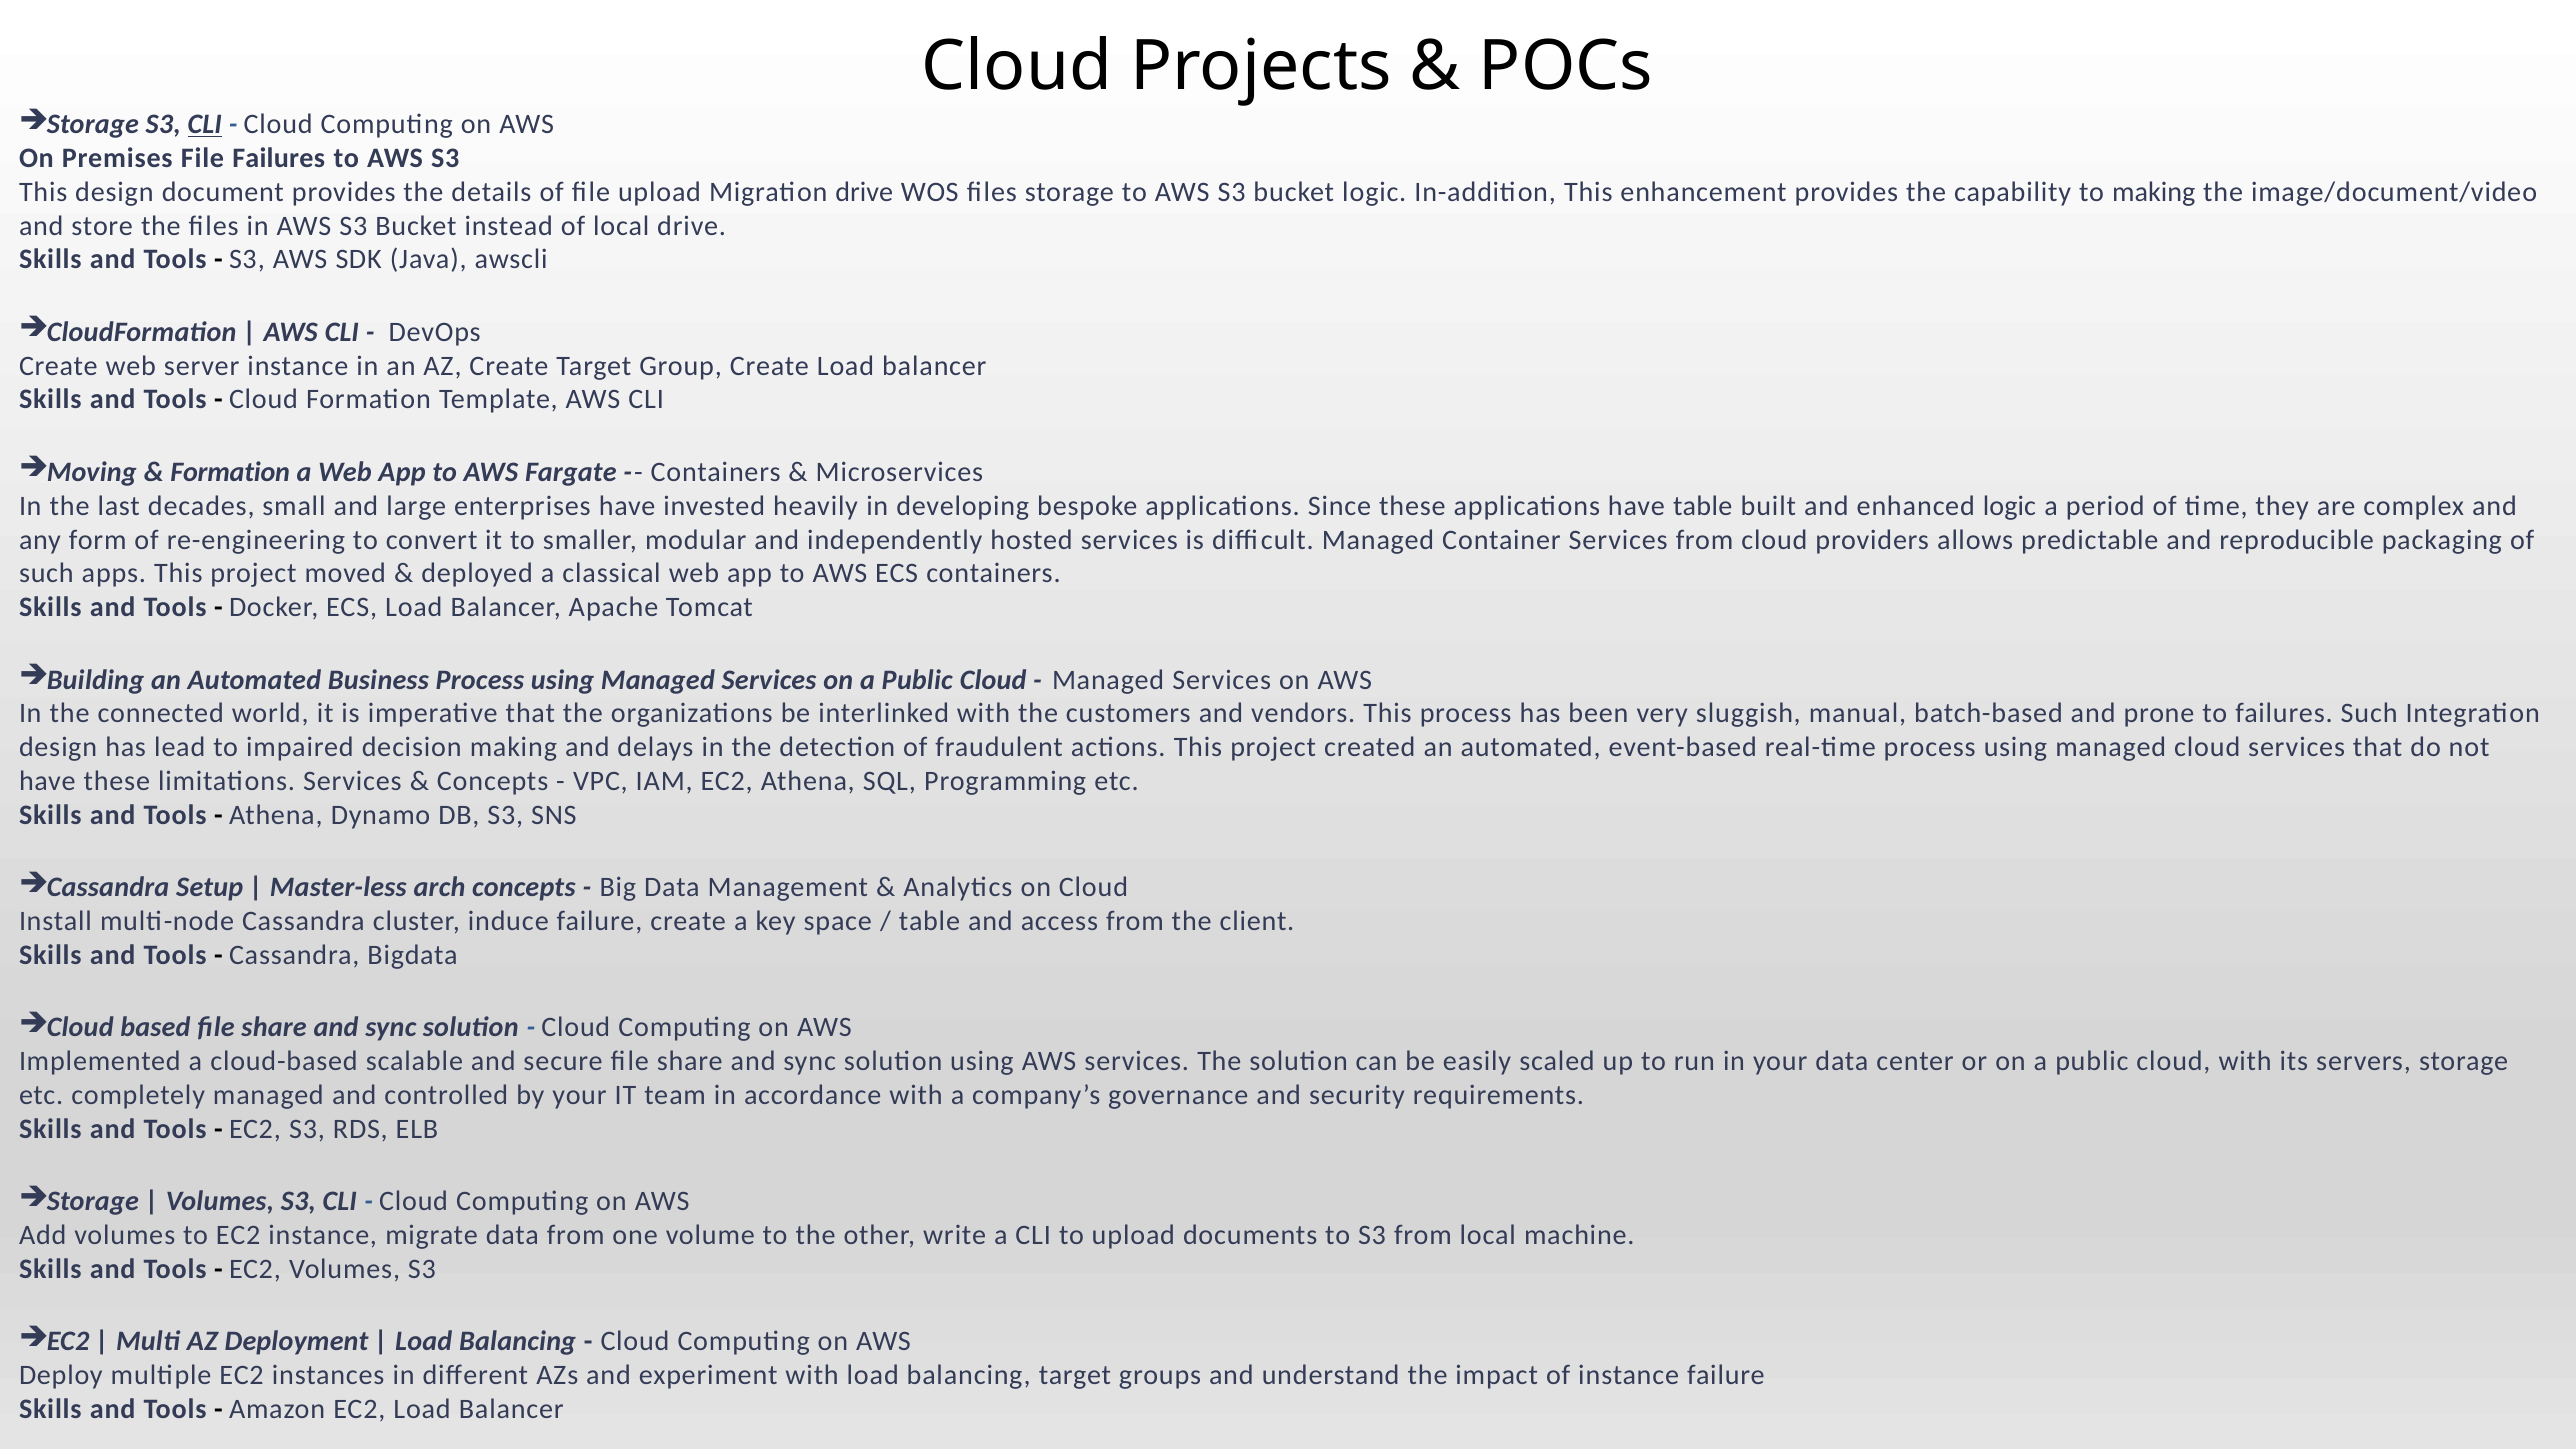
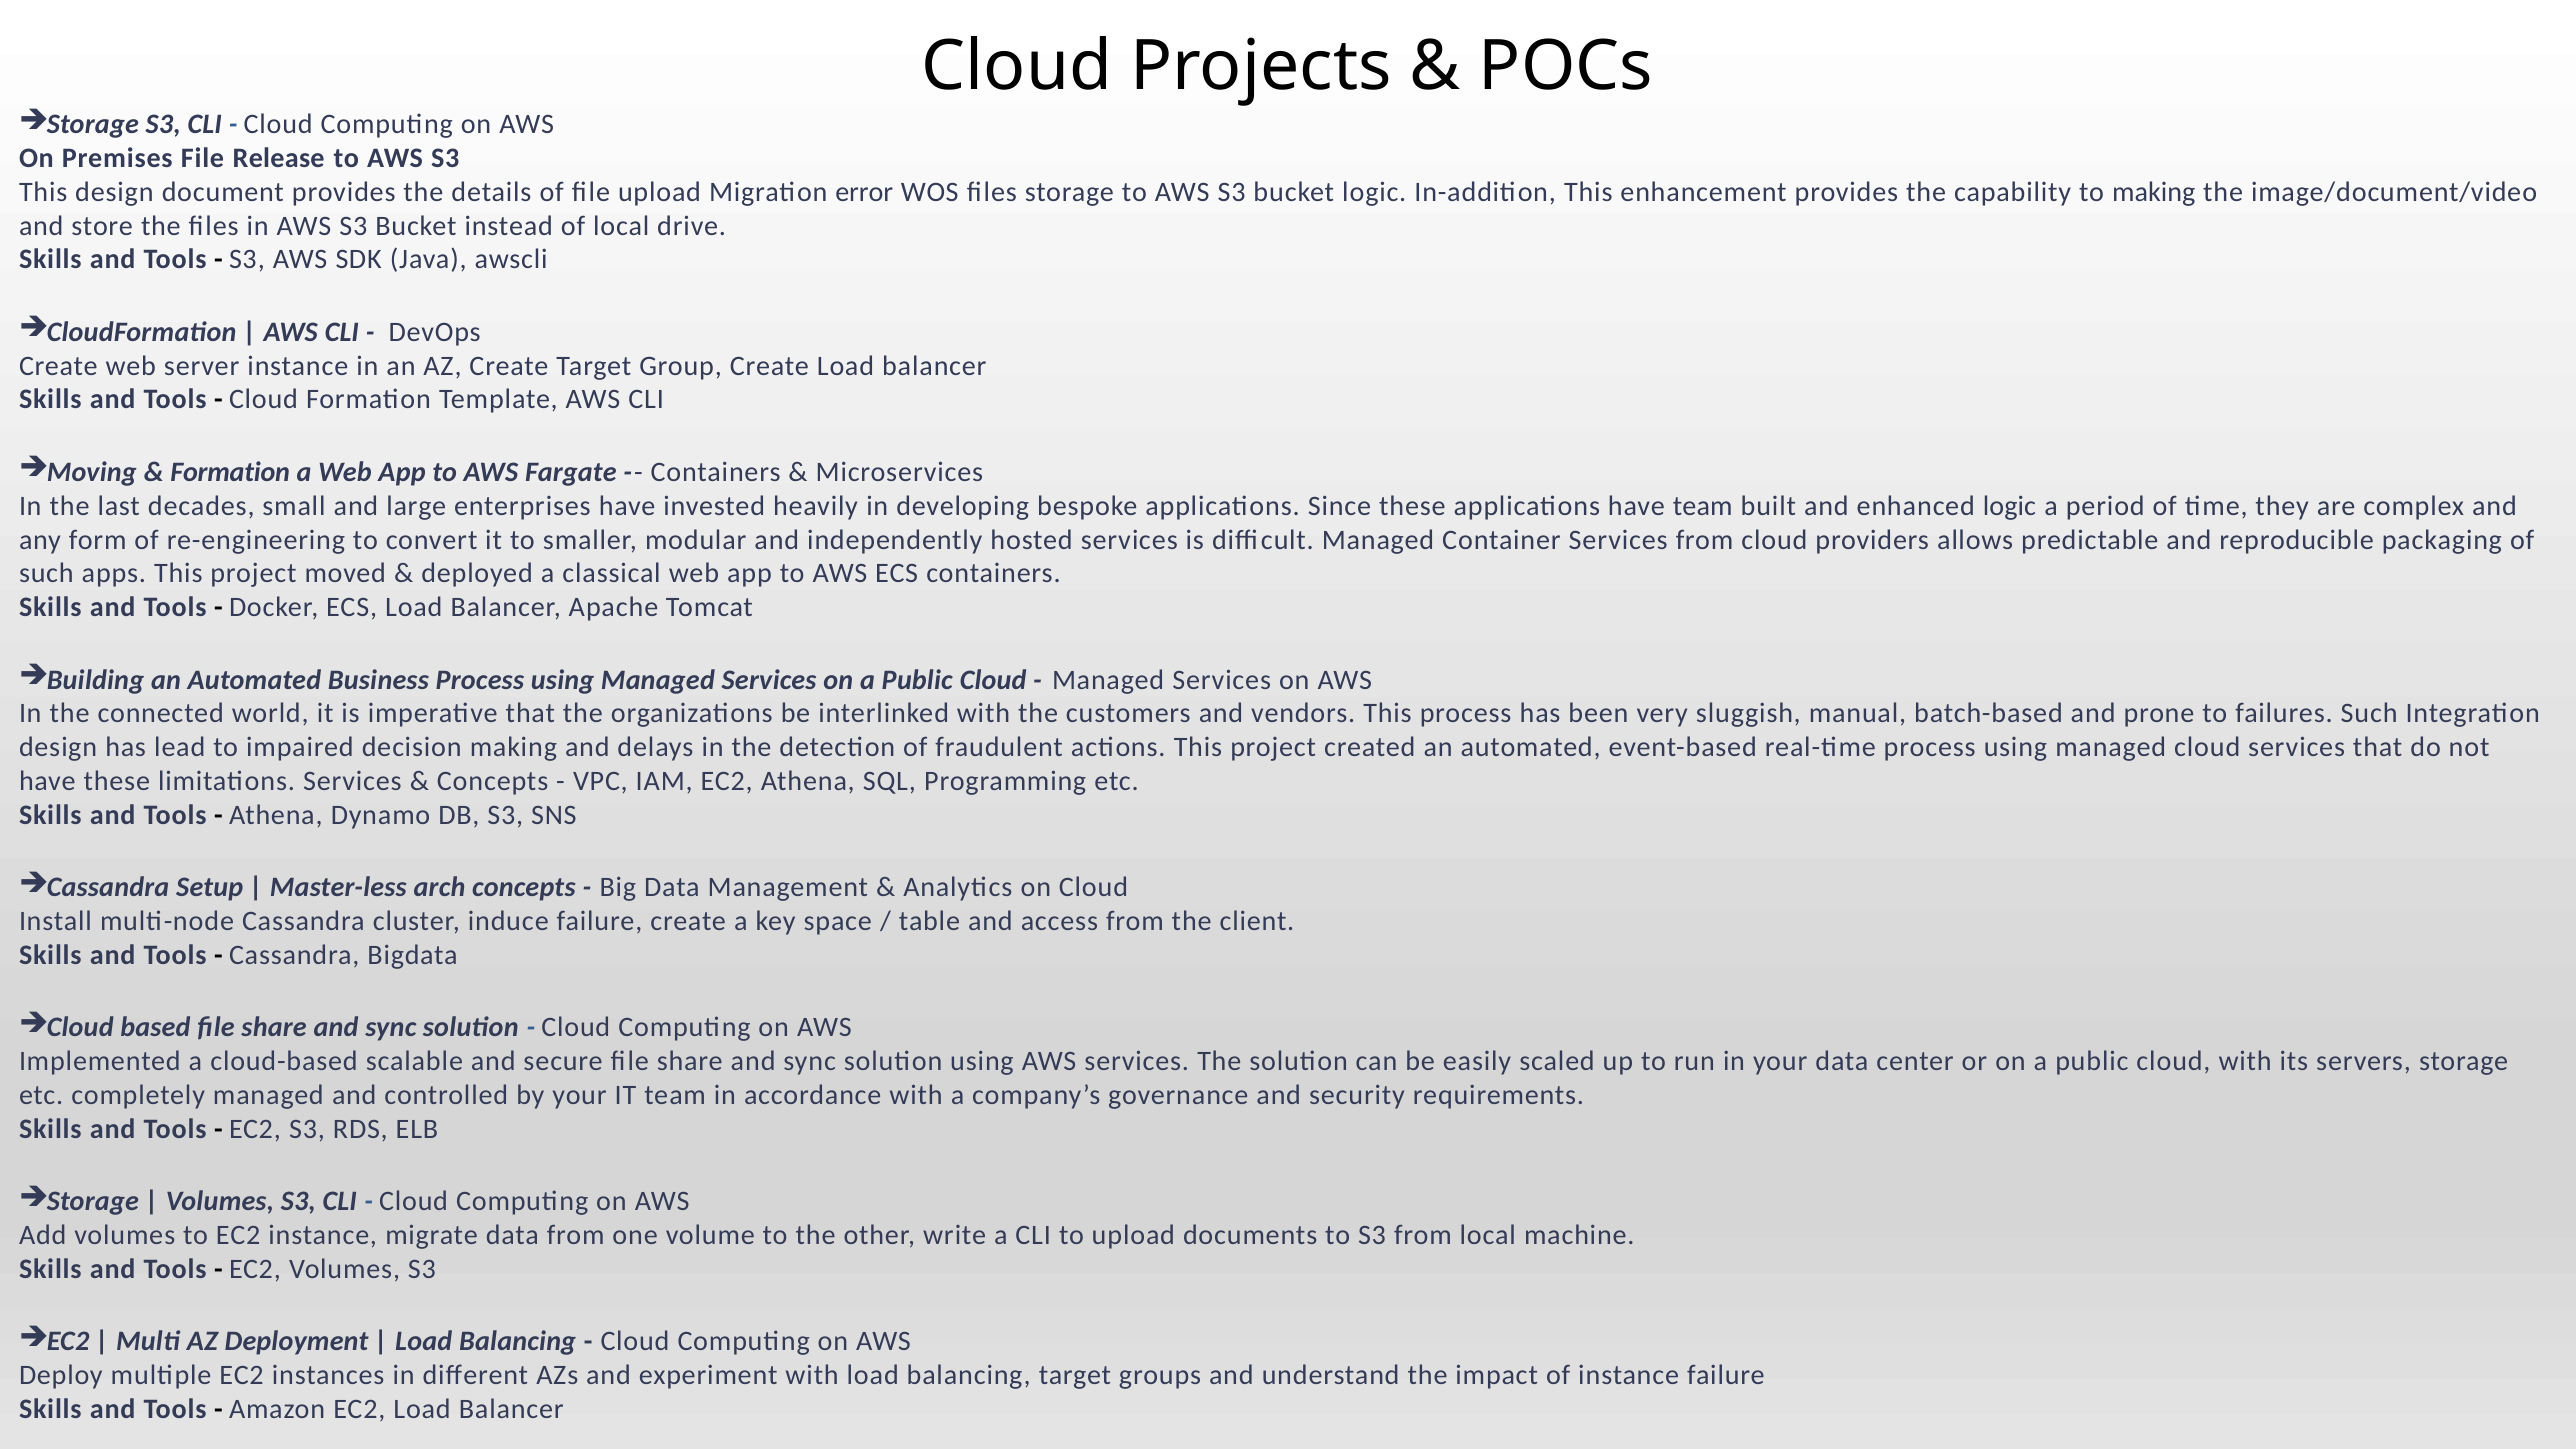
CLI underline: present -> none (205, 125)
File Failures: Failures -> Release (279, 158)
Migration drive: drive -> error (864, 192)
have table: table -> team (1703, 506)
